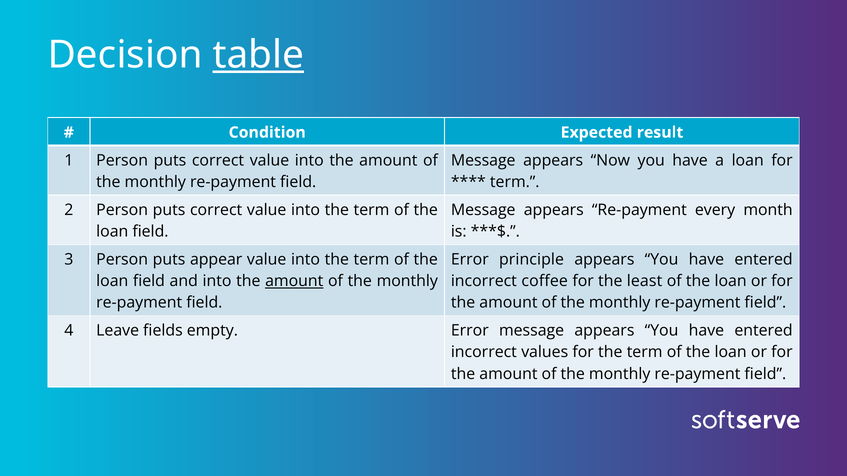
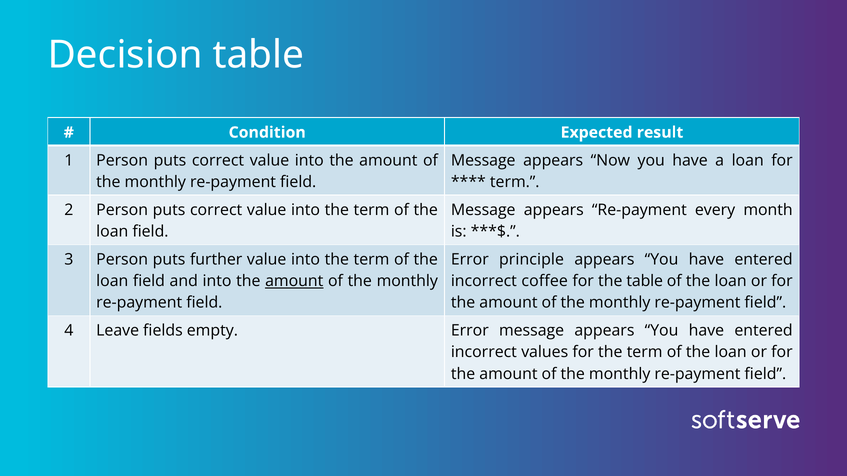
table underline: present -> none (258, 55)
appear: appear -> further (216, 260)
the least: least -> table (645, 281)
